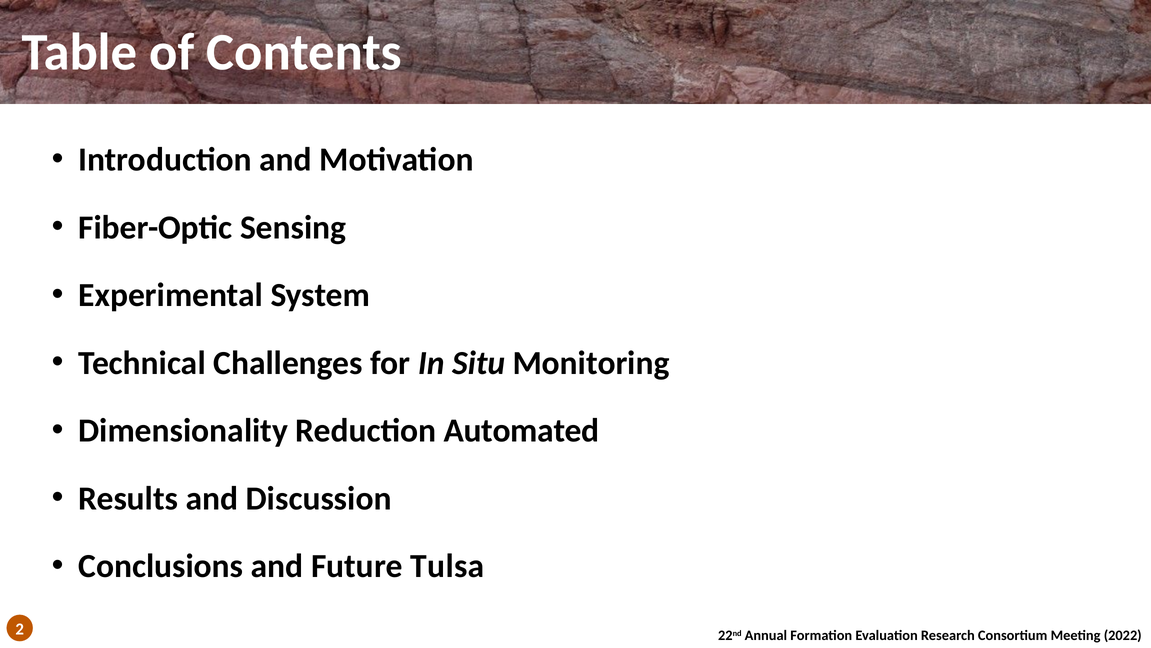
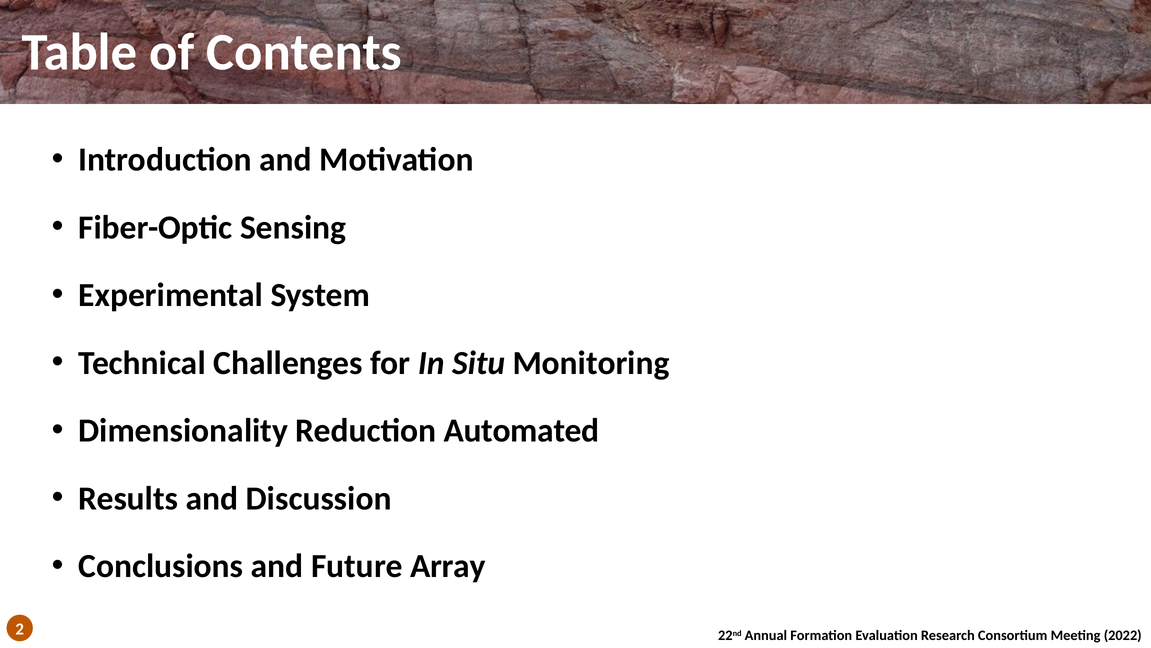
Tulsa: Tulsa -> Array (448, 566)
